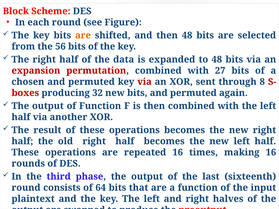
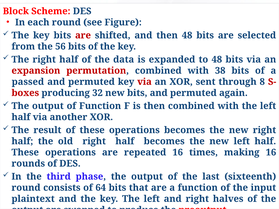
are colour: orange -> red (83, 35)
27: 27 -> 38 (220, 71)
chosen: chosen -> passed (28, 82)
